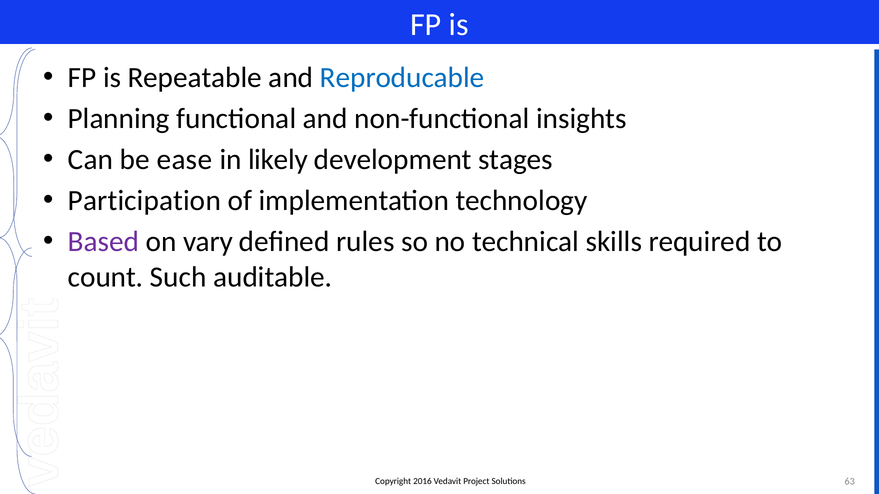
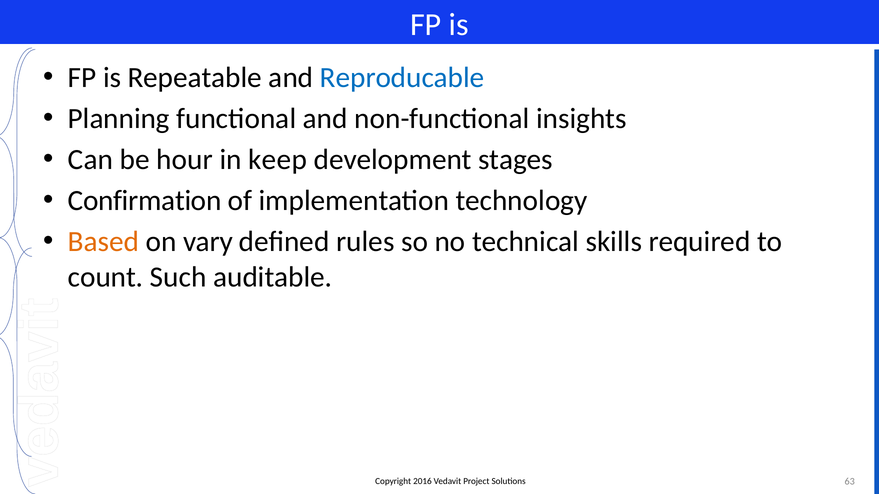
ease: ease -> hour (185, 160)
likely: likely -> keep (278, 160)
Participation: Participation -> Confirmation (145, 201)
Based colour: purple -> orange (104, 242)
